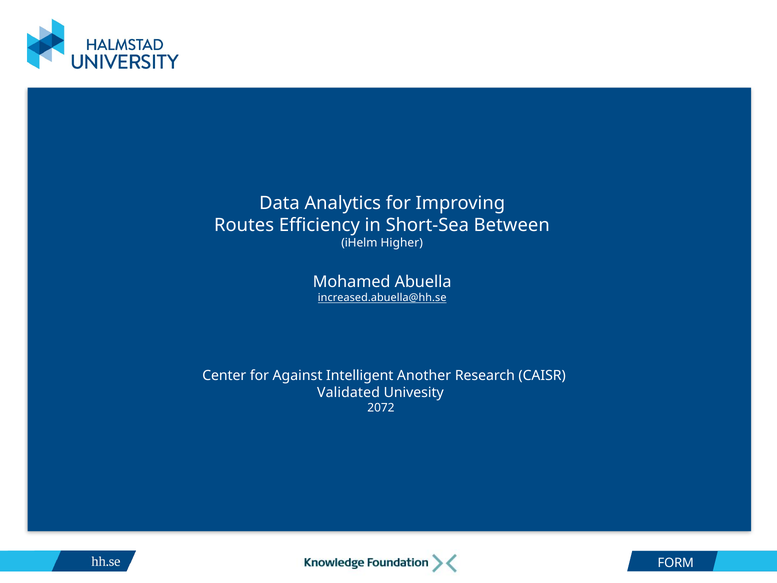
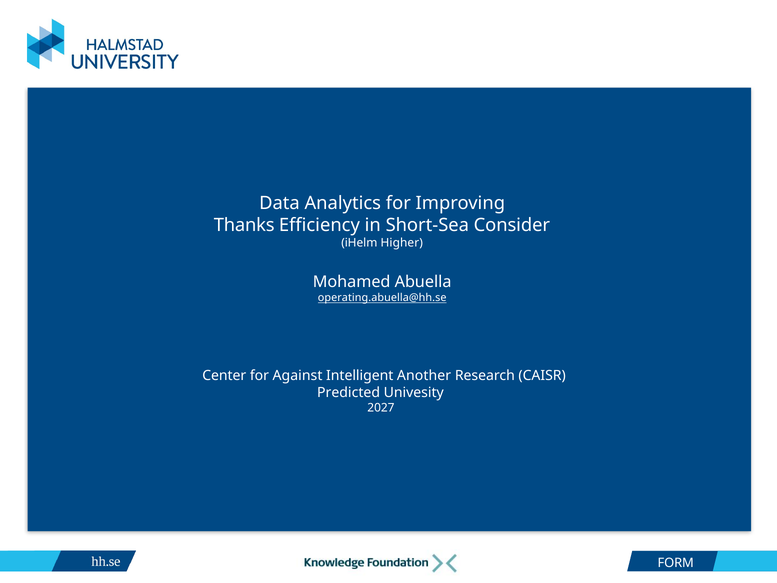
Routes: Routes -> Thanks (244, 225)
Between: Between -> Consider (512, 225)
increased.abuella@hh.se: increased.abuella@hh.se -> operating.abuella@hh.se (382, 298)
Validated: Validated -> Predicted (349, 392)
2072: 2072 -> 2027 (381, 408)
